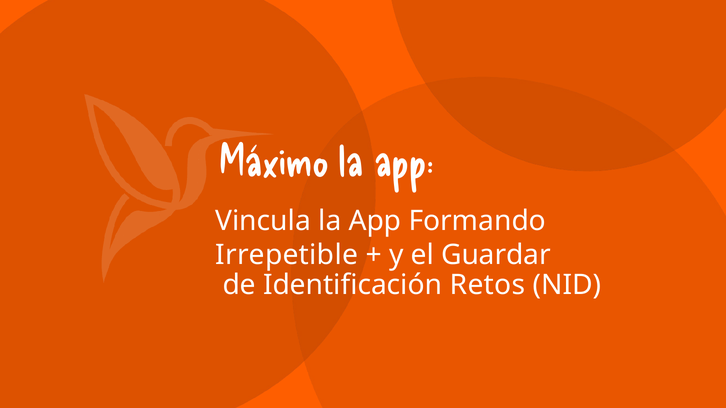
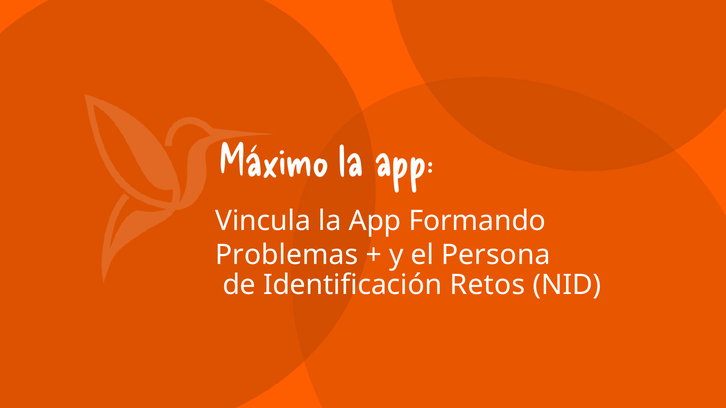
Irrepetible: Irrepetible -> Problemas (287, 255)
Guardar: Guardar -> Persona (496, 255)
